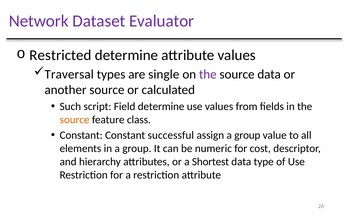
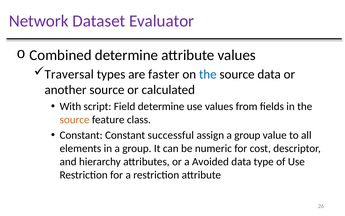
Restricted: Restricted -> Combined (61, 55)
single: single -> faster (164, 74)
the colour: purple -> blue (208, 74)
Such: Such -> With (70, 106)
Shortest: Shortest -> Avoided (210, 161)
